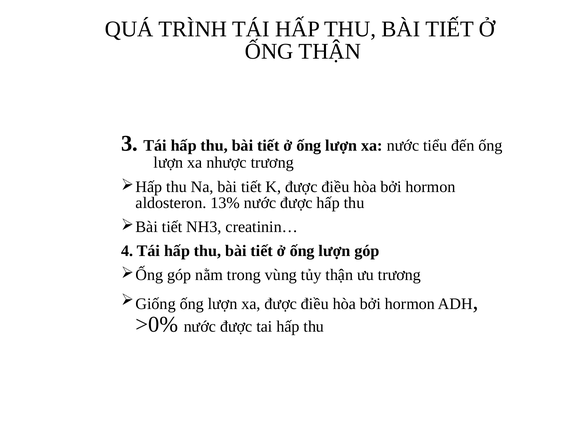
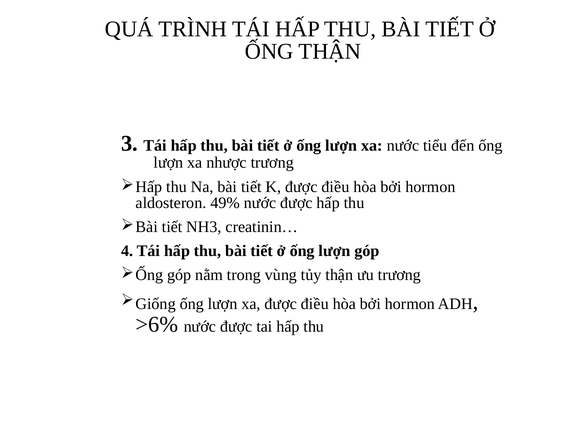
13%: 13% -> 49% (225, 203)
>0%: >0% -> >6% (157, 324)
